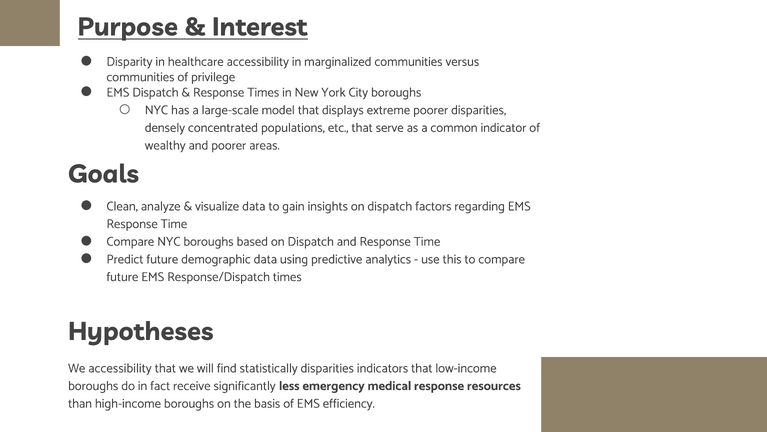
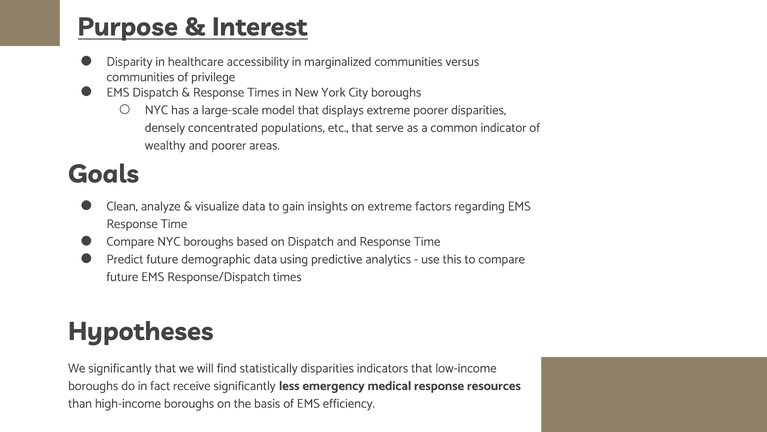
insights on dispatch: dispatch -> extreme (390, 206)
We accessibility: accessibility -> significantly (120, 368)
